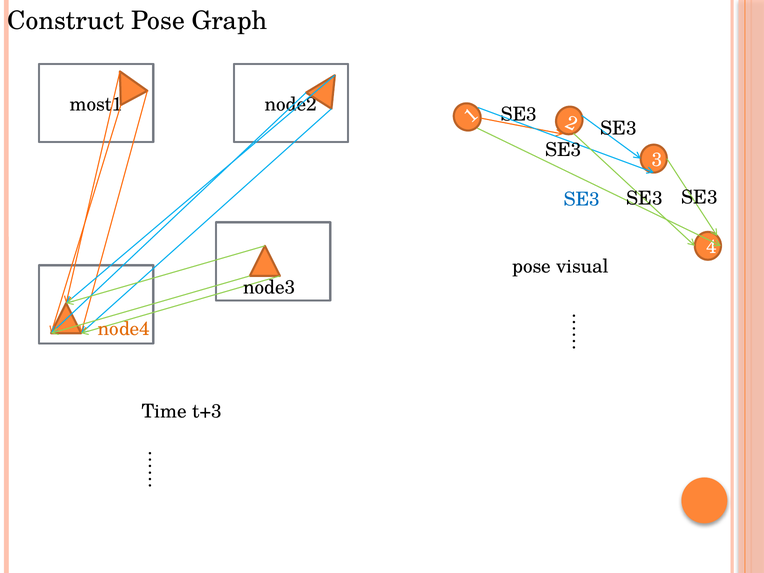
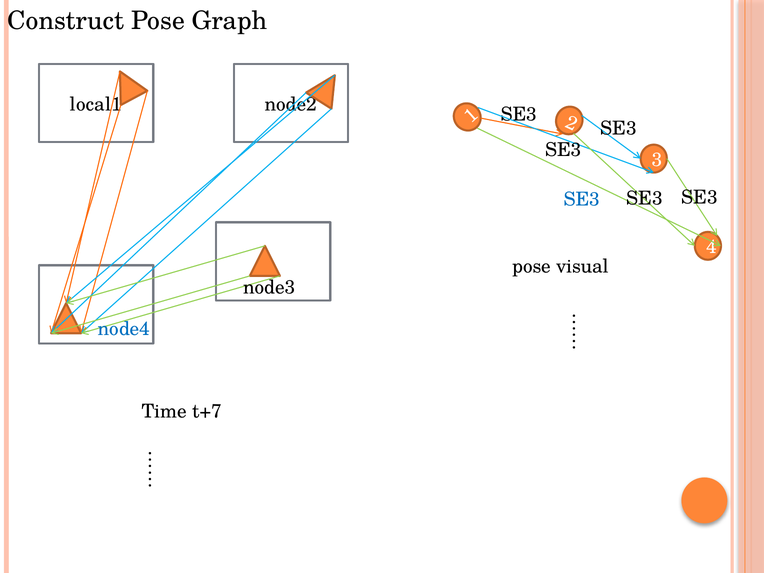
most1: most1 -> local1 (96, 104)
node4 colour: orange -> blue (124, 329)
t+3: t+3 -> t+7 (207, 411)
